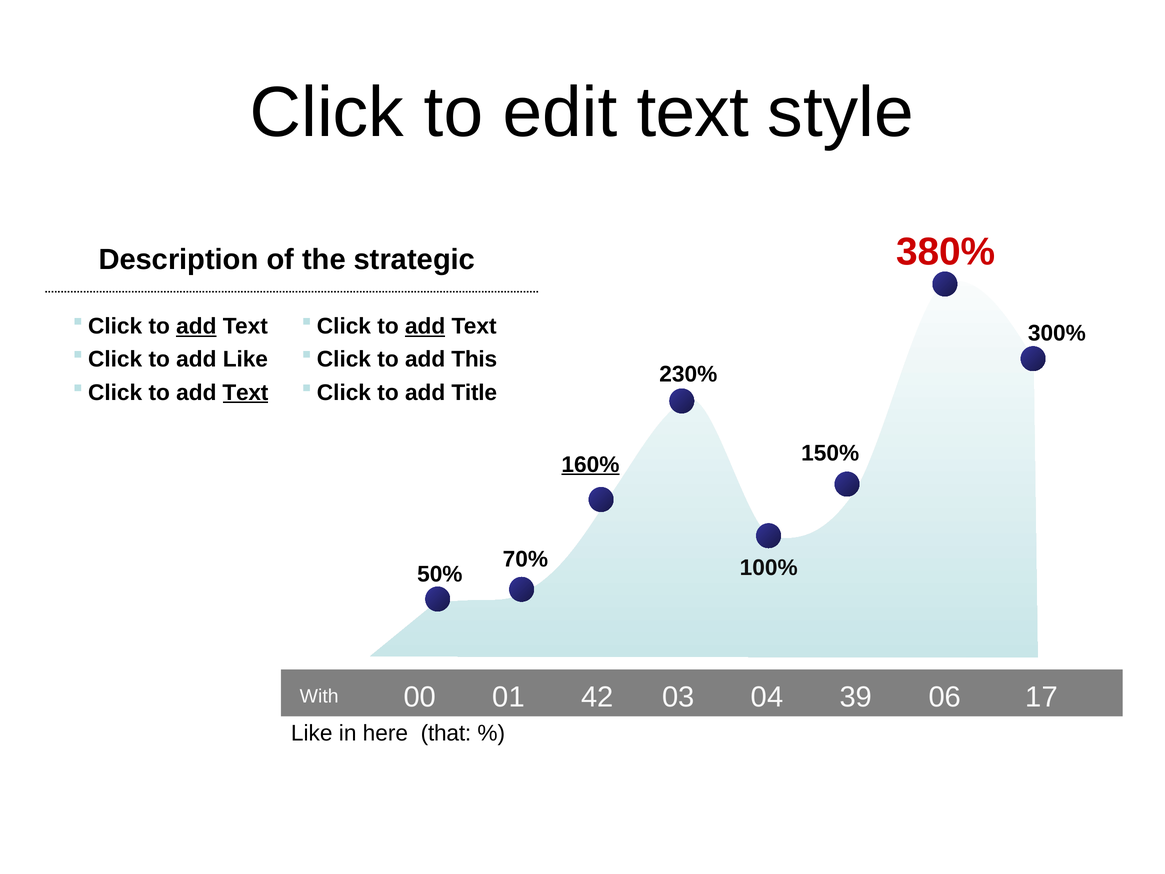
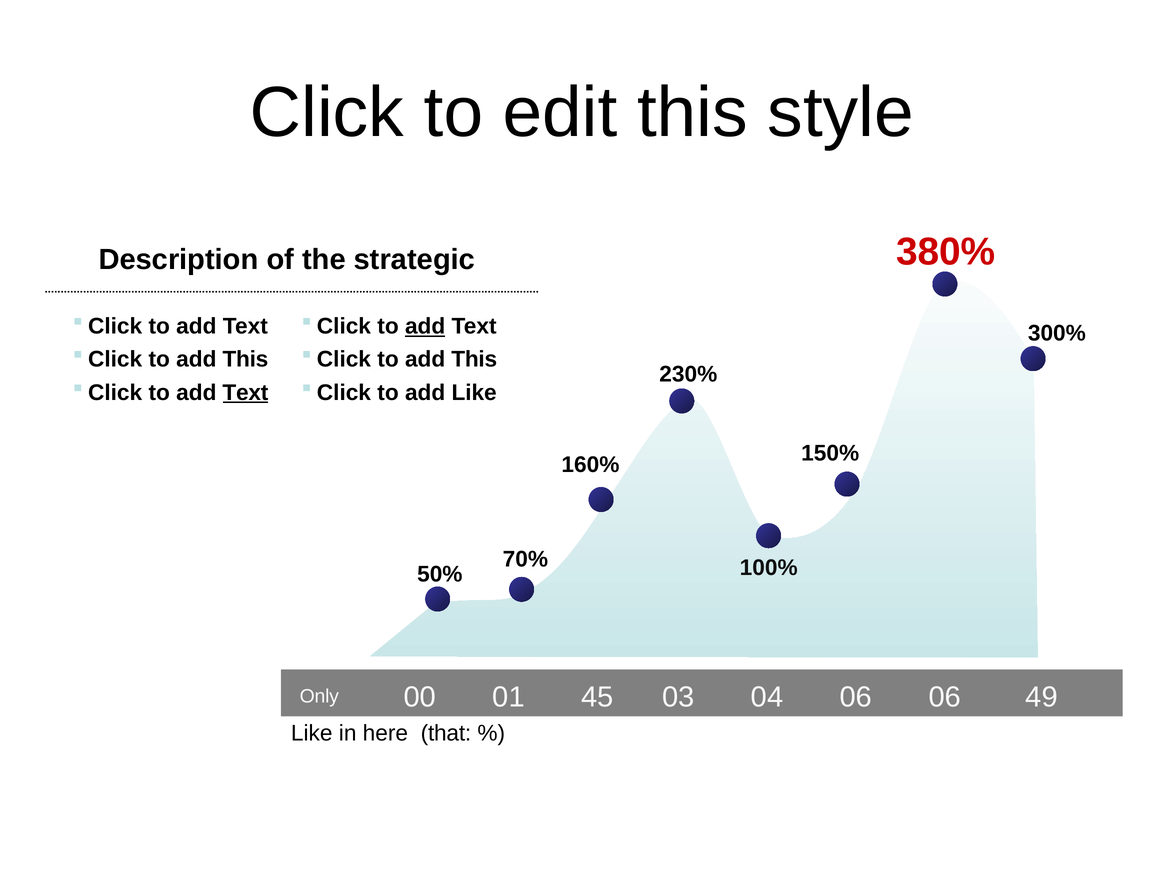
edit text: text -> this (692, 113)
add underline: present -> none (196, 326)
Like: Like -> This (245, 359)
add Title: Title -> Like (474, 392)
160% underline: present -> none (590, 464)
42: 42 -> 45 (598, 697)
04 39: 39 -> 06 (856, 697)
17: 17 -> 49 (1042, 697)
With: With -> Only (319, 696)
